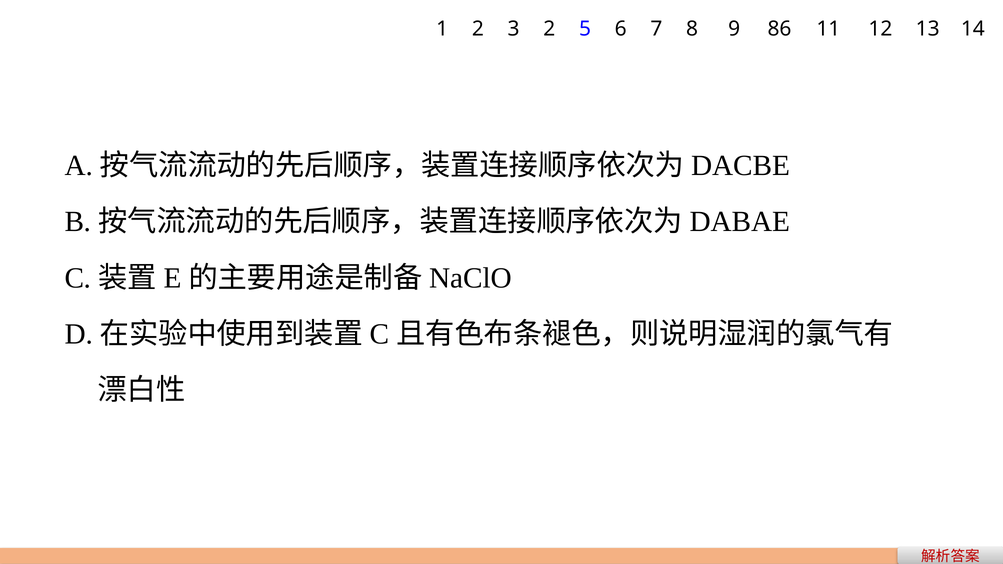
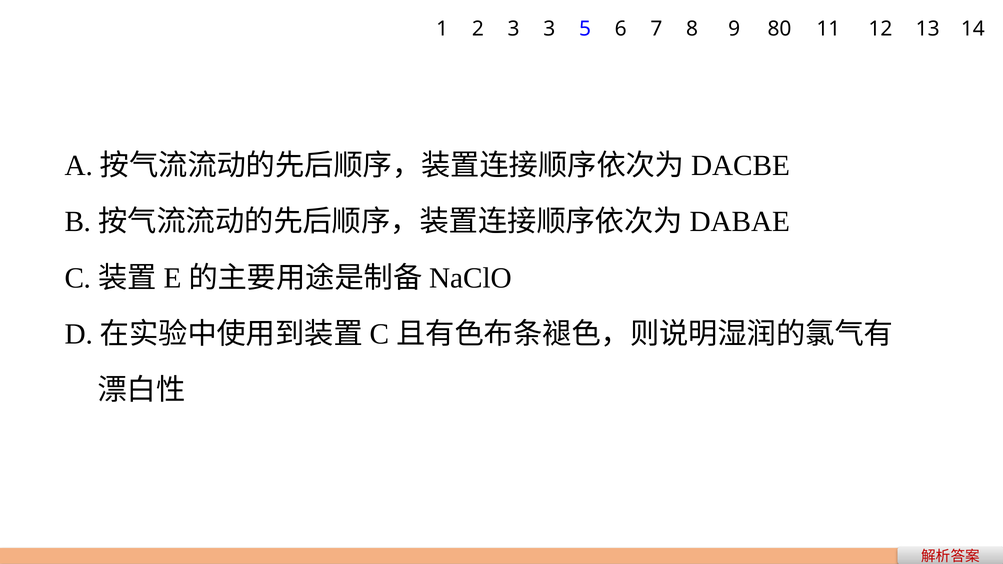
3 2: 2 -> 3 (549, 29)
86: 86 -> 80 (780, 29)
